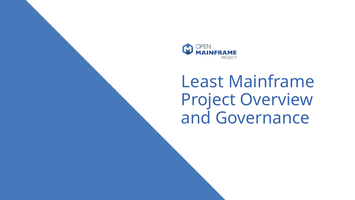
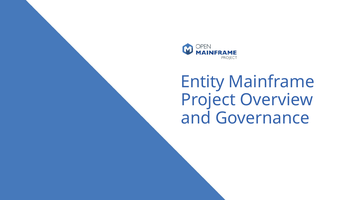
Least: Least -> Entity (203, 82)
